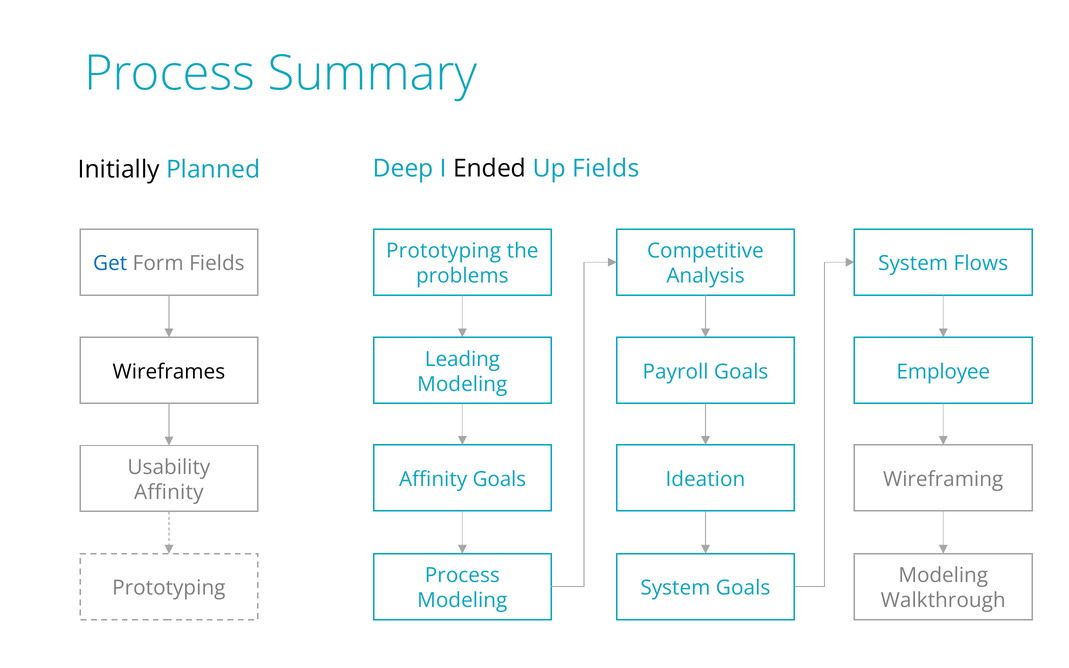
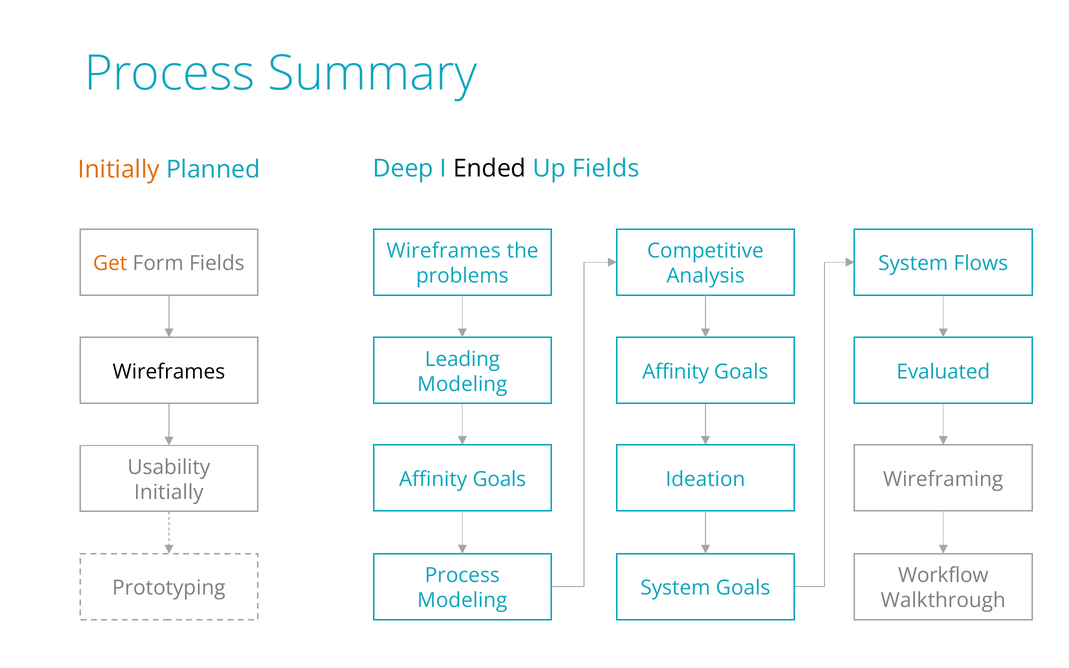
Initially colour: black -> orange (119, 170)
Prototyping: Prototyping -> Wireframes (444, 251)
Get colour: blue -> orange (110, 264)
Payroll: Payroll -> Affinity (676, 372)
Employee: Employee -> Evaluated (943, 372)
Affinity: Affinity -> Initially (169, 492)
Modeling: Modeling -> Workflow (943, 576)
